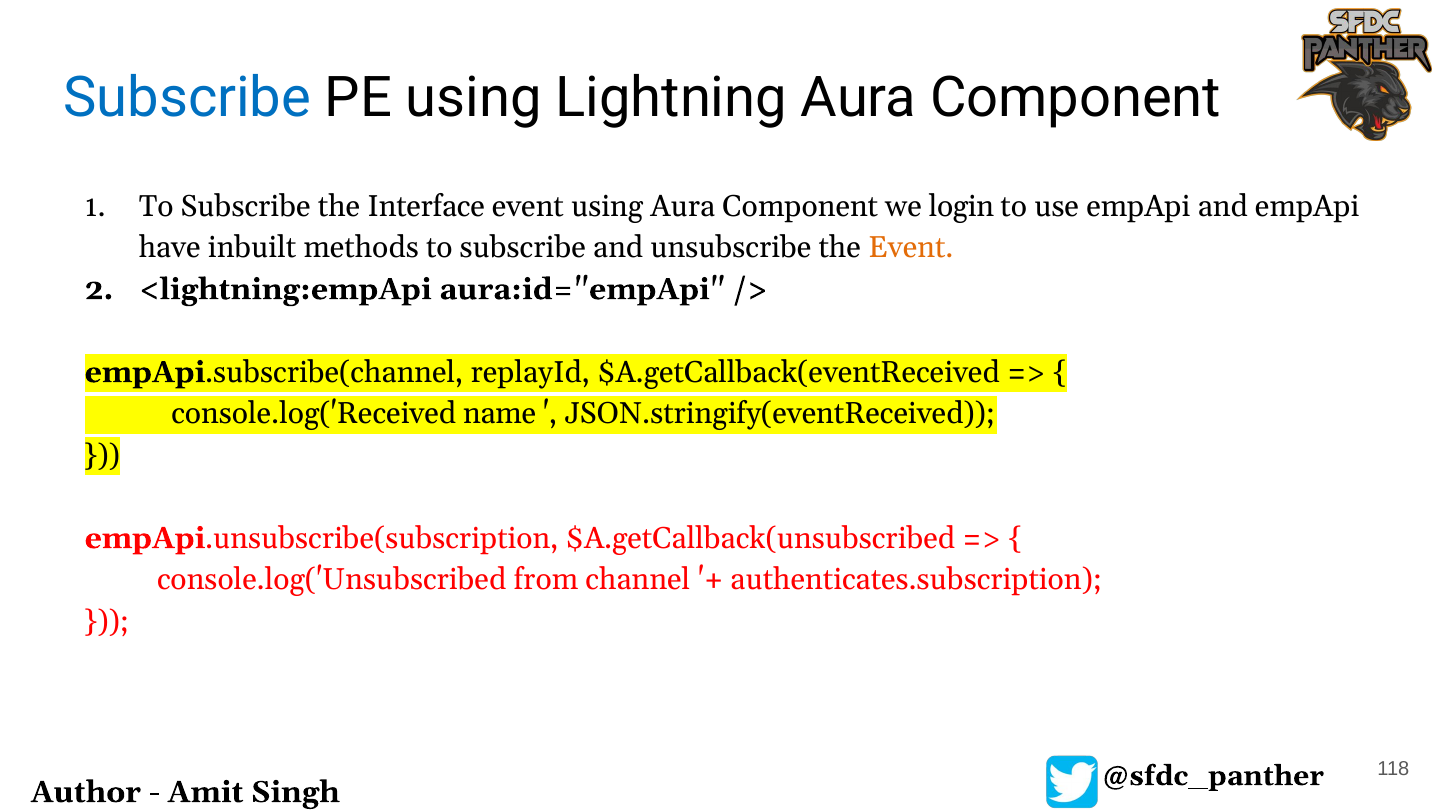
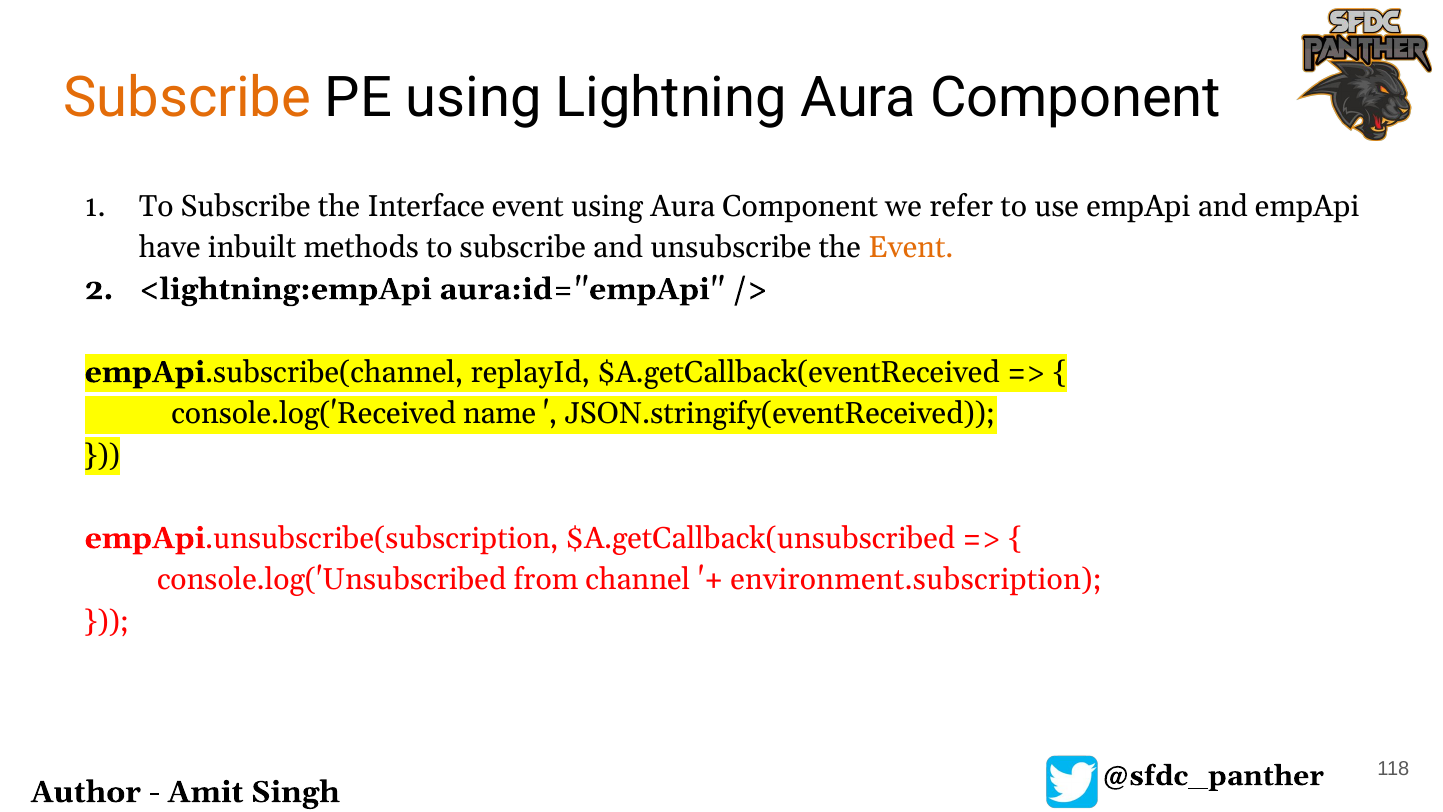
Subscribe colour: blue -> orange (187, 98)
login: login -> refer (961, 206)
authenticates.subscription: authenticates.subscription -> environment.subscription (916, 579)
